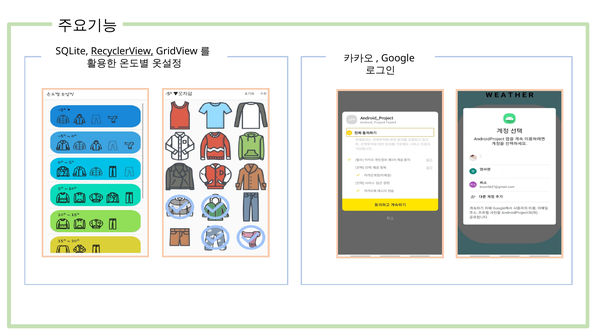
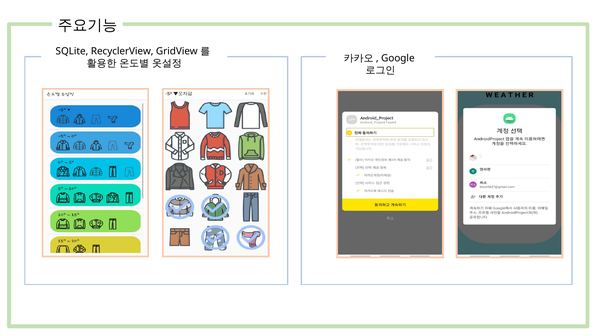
RecyclerView underline: present -> none (122, 51)
